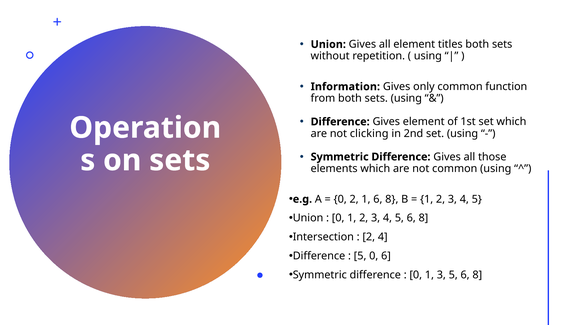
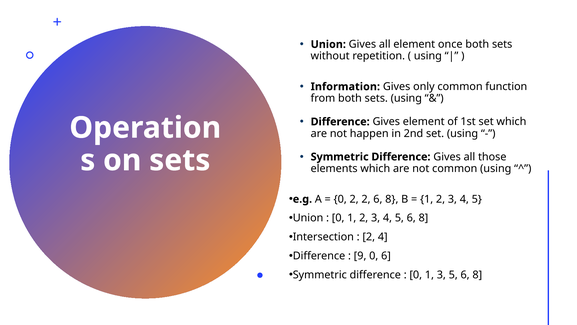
titles: titles -> once (450, 44)
clicking: clicking -> happen (369, 133)
2 1: 1 -> 2 (366, 199)
5: 5 -> 9 (360, 256)
